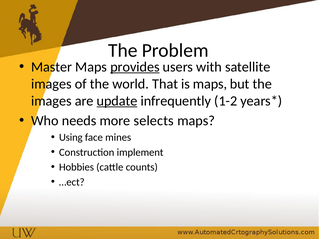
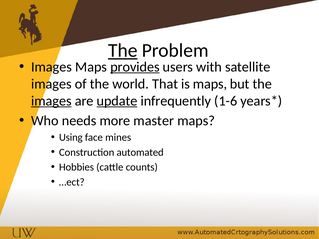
The underline: none -> present (123, 51)
Master: Master -> Images (52, 67)
images underline: none -> present (51, 101)
1-2: 1-2 -> 1-6 (226, 101)
selects: selects -> master (154, 121)
implement: implement -> automated (140, 152)
